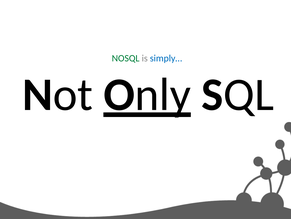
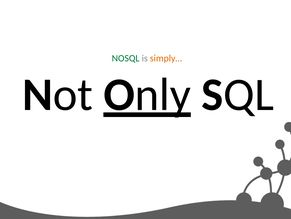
simply… colour: blue -> orange (166, 58)
